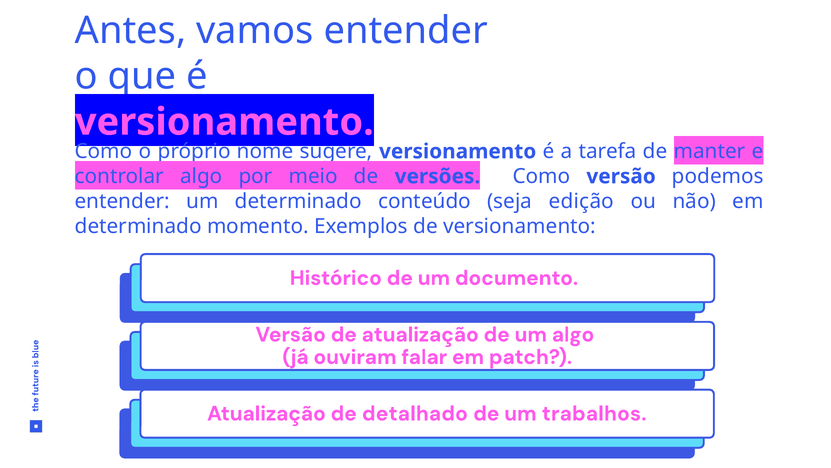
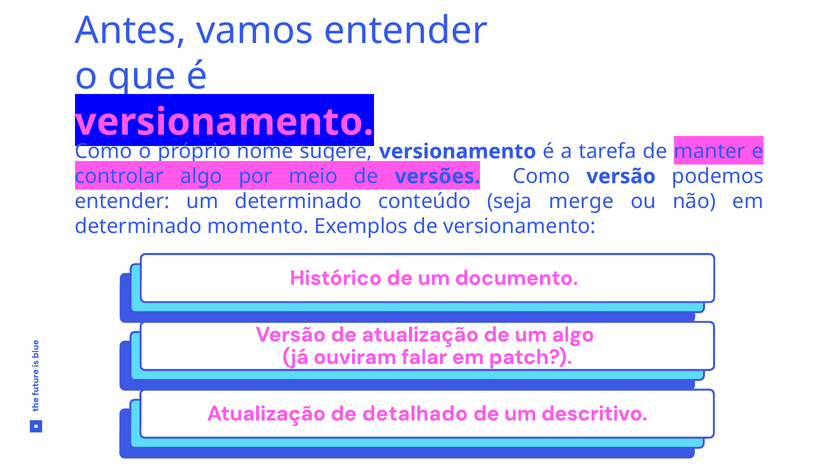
edição: edição -> merge (581, 201)
trabalhos: trabalhos -> descritivo (594, 413)
